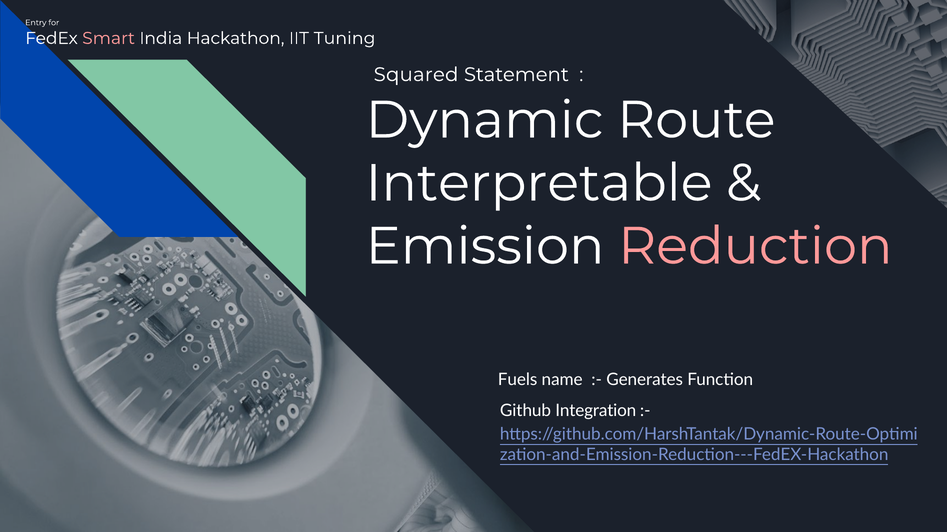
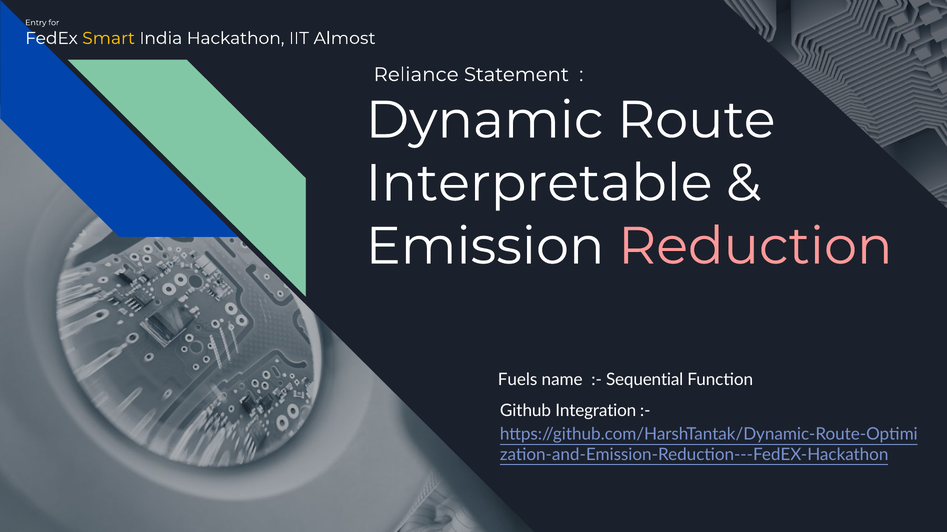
Smart colour: pink -> yellow (109, 38)
Tuning: Tuning -> Almost (345, 38)
Squared: Squared -> Reliance (416, 75)
Generates: Generates -> Sequential (645, 380)
